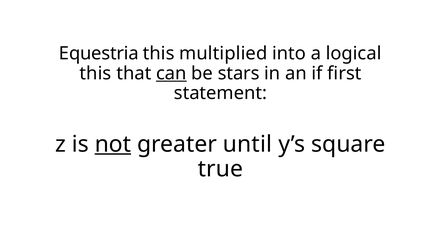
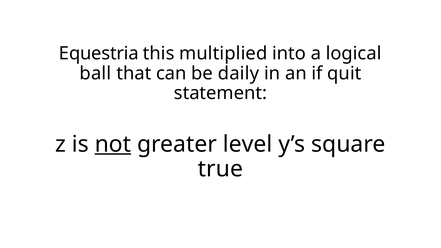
this: this -> ball (95, 73)
can underline: present -> none (171, 73)
stars: stars -> daily (239, 73)
first: first -> quit (344, 73)
until: until -> level (248, 144)
